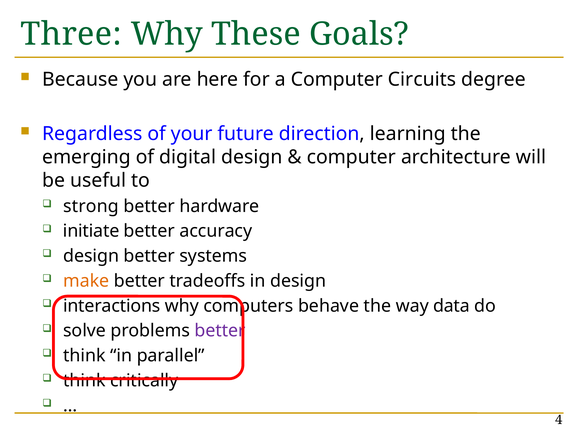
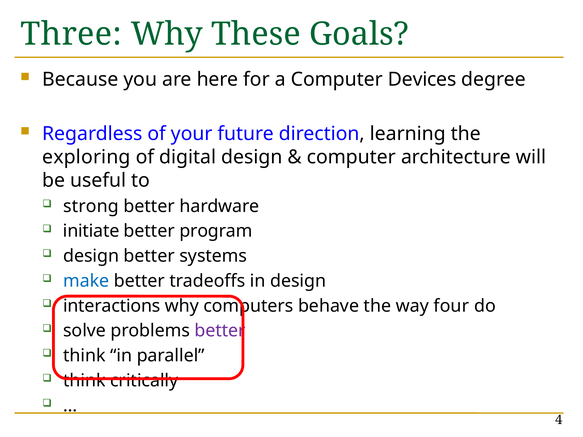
Circuits: Circuits -> Devices (422, 79)
emerging: emerging -> exploring (86, 157)
accuracy: accuracy -> program (216, 231)
make colour: orange -> blue (86, 281)
data: data -> four (451, 306)
